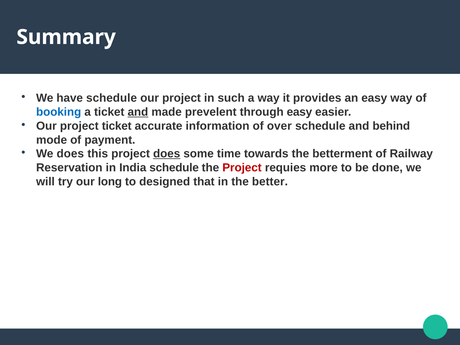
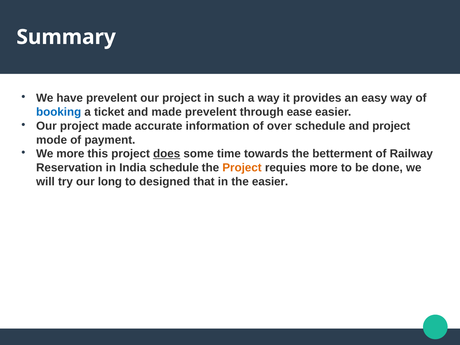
have schedule: schedule -> prevelent (112, 98)
and underline: present -> none (138, 112)
through easy: easy -> ease (299, 112)
project ticket: ticket -> made (117, 126)
and behind: behind -> project (391, 126)
We does: does -> more (70, 154)
Project colour: red -> orange (242, 168)
the better: better -> easier (270, 182)
